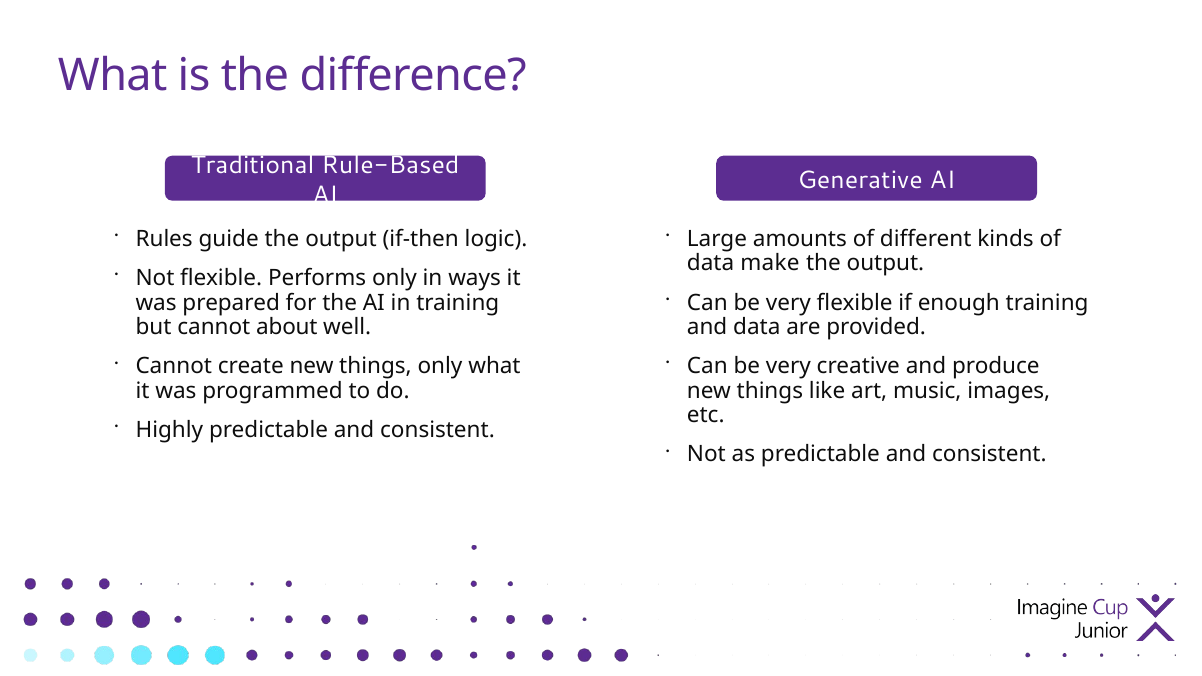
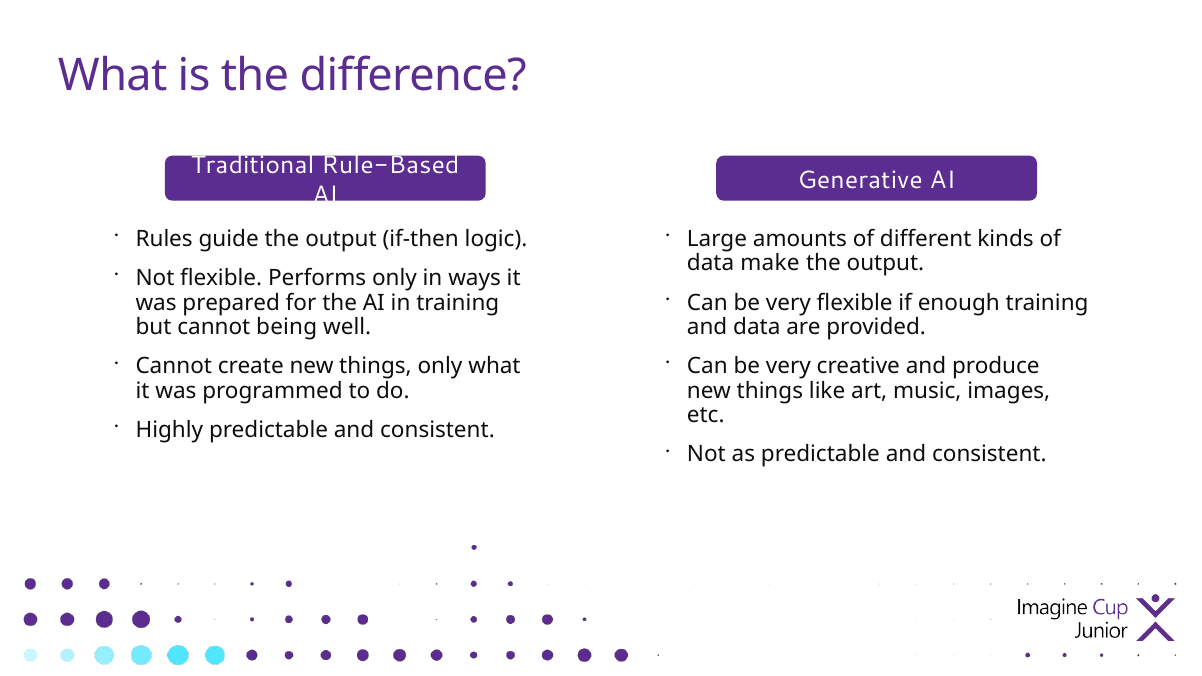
about: about -> being (287, 327)
